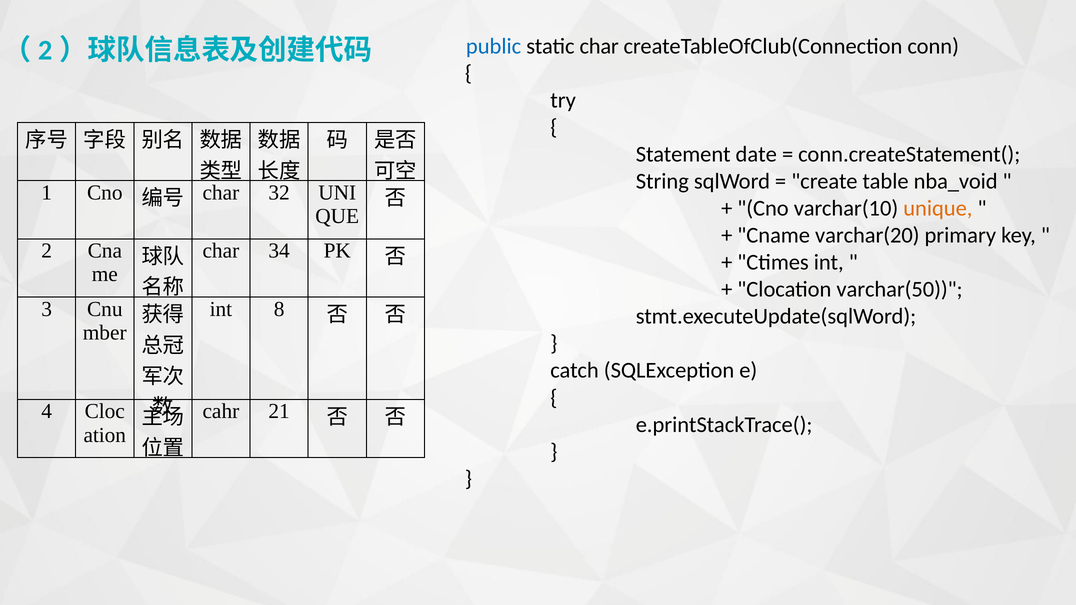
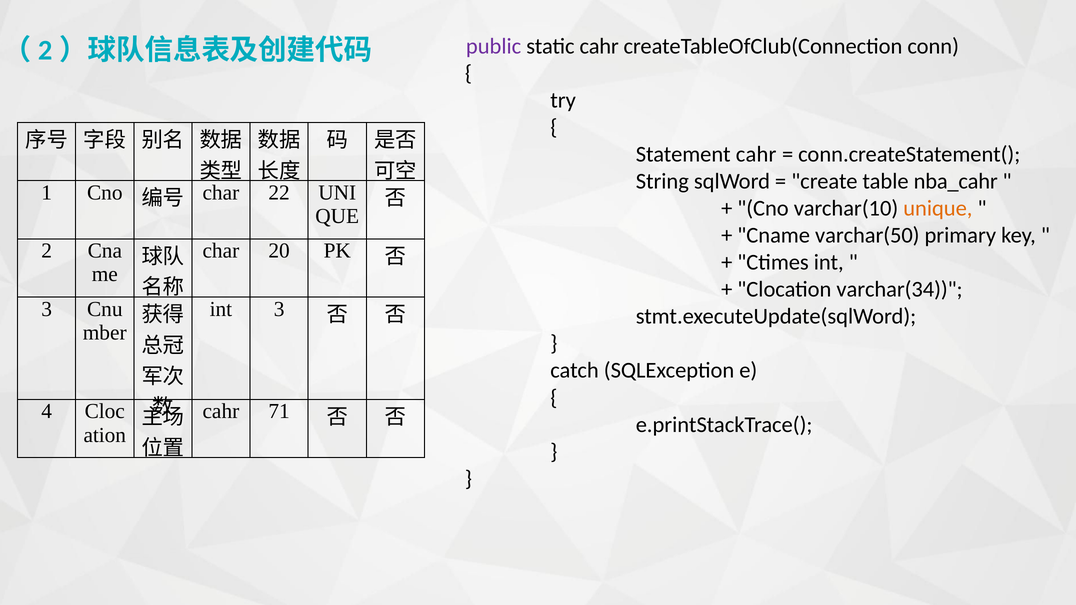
public colour: blue -> purple (494, 46)
static char: char -> cahr (599, 46)
Statement date: date -> cahr (756, 154)
nba_void: nba_void -> nba_cahr (956, 181)
32: 32 -> 22 (279, 193)
varchar(20: varchar(20 -> varchar(50 (867, 235)
34: 34 -> 20 (279, 251)
varchar(50: varchar(50 -> varchar(34 (900, 290)
int 8: 8 -> 3 (279, 309)
21: 21 -> 71 (279, 412)
